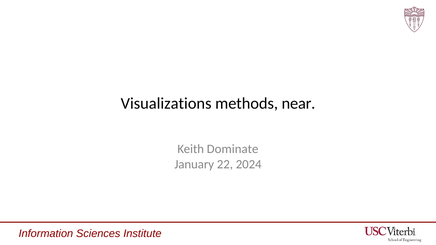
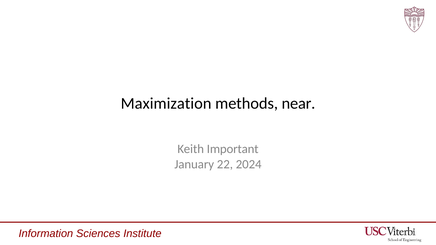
Visualizations: Visualizations -> Maximization (166, 104)
Dominate: Dominate -> Important (233, 149)
